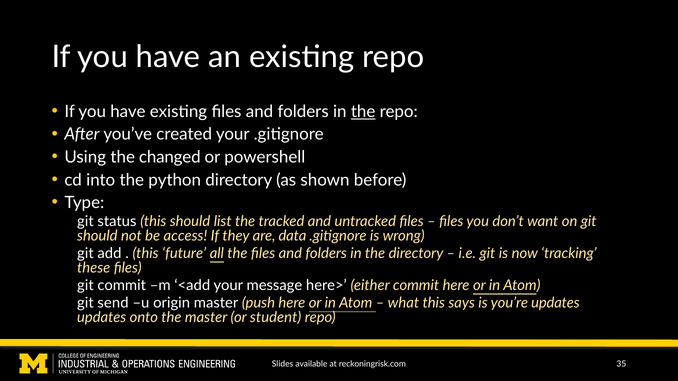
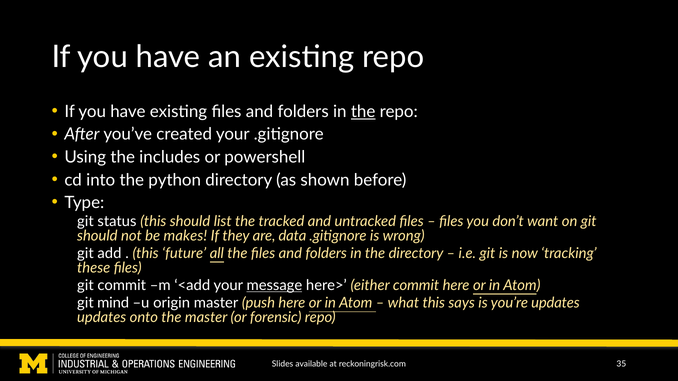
changed: changed -> includes (170, 157)
access: access -> makes (185, 236)
message underline: none -> present (274, 286)
send: send -> mind (113, 303)
student: student -> forensic (276, 318)
